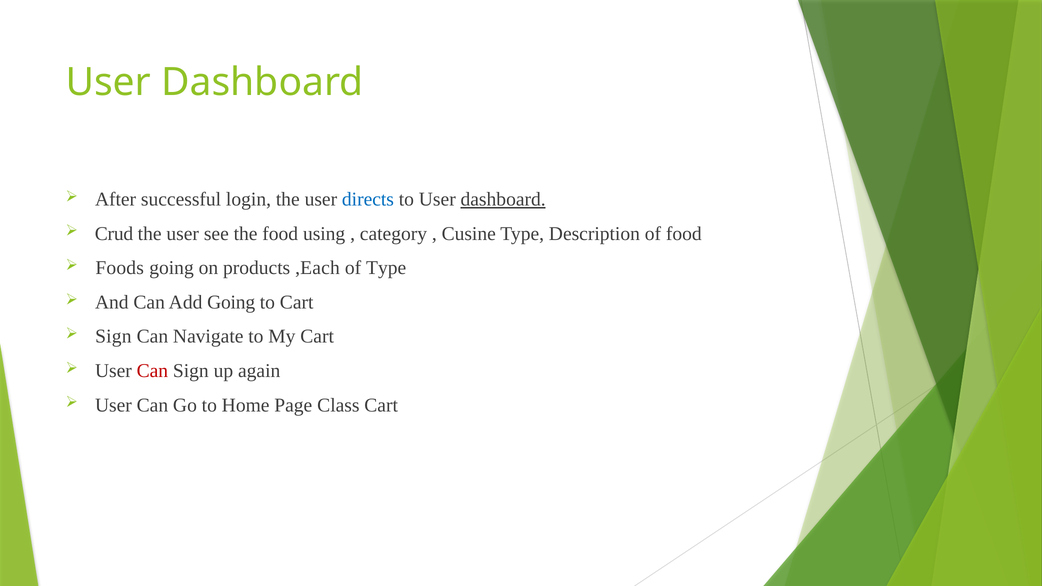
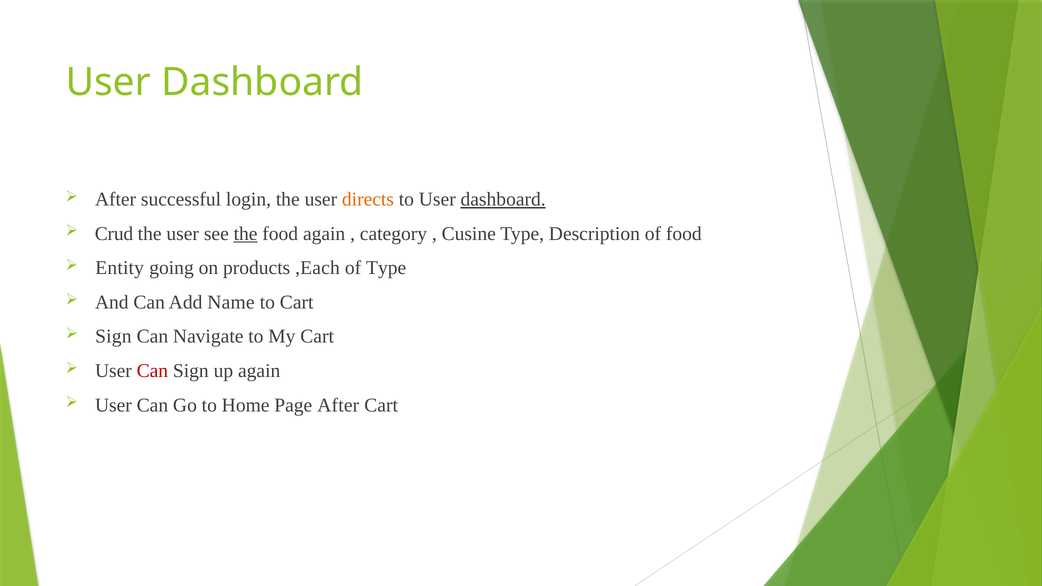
directs colour: blue -> orange (368, 199)
the underline: none -> present (246, 234)
food using: using -> again (324, 234)
Foods: Foods -> Entity (120, 268)
Add Going: Going -> Name (231, 302)
Page Class: Class -> After (338, 405)
